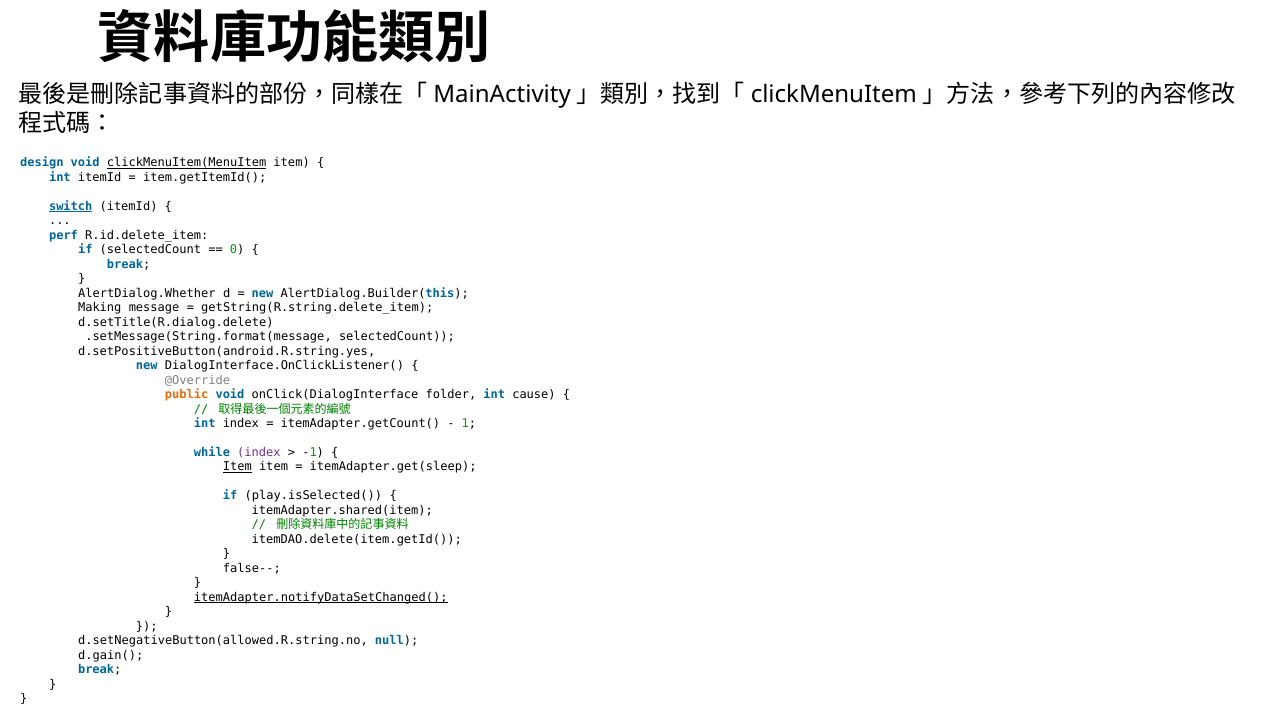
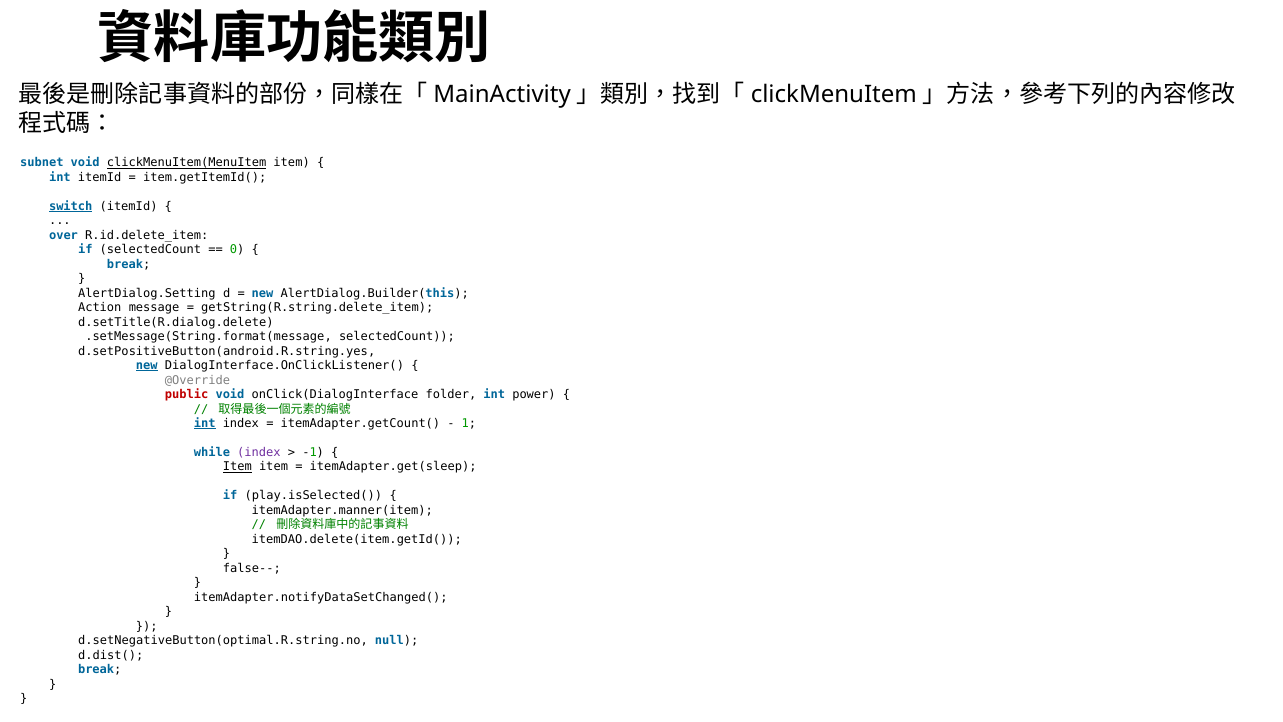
design: design -> subnet (42, 163)
perf: perf -> over (64, 235)
AlertDialog.Whether: AlertDialog.Whether -> AlertDialog.Setting (147, 293)
Making: Making -> Action (100, 308)
new underline: none -> present (147, 365)
public colour: orange -> red (187, 394)
cause: cause -> power (534, 394)
int underline: none -> present (205, 423)
itemAdapter.shared(item: itemAdapter.shared(item -> itemAdapter.manner(item (342, 510)
itemAdapter.notifyDataSetChanged( underline: present -> none (321, 597)
d.setNegativeButton(allowed.R.string.no: d.setNegativeButton(allowed.R.string.no -> d.setNegativeButton(optimal.R.string.no (223, 640)
d.gain(: d.gain( -> d.dist( (111, 655)
